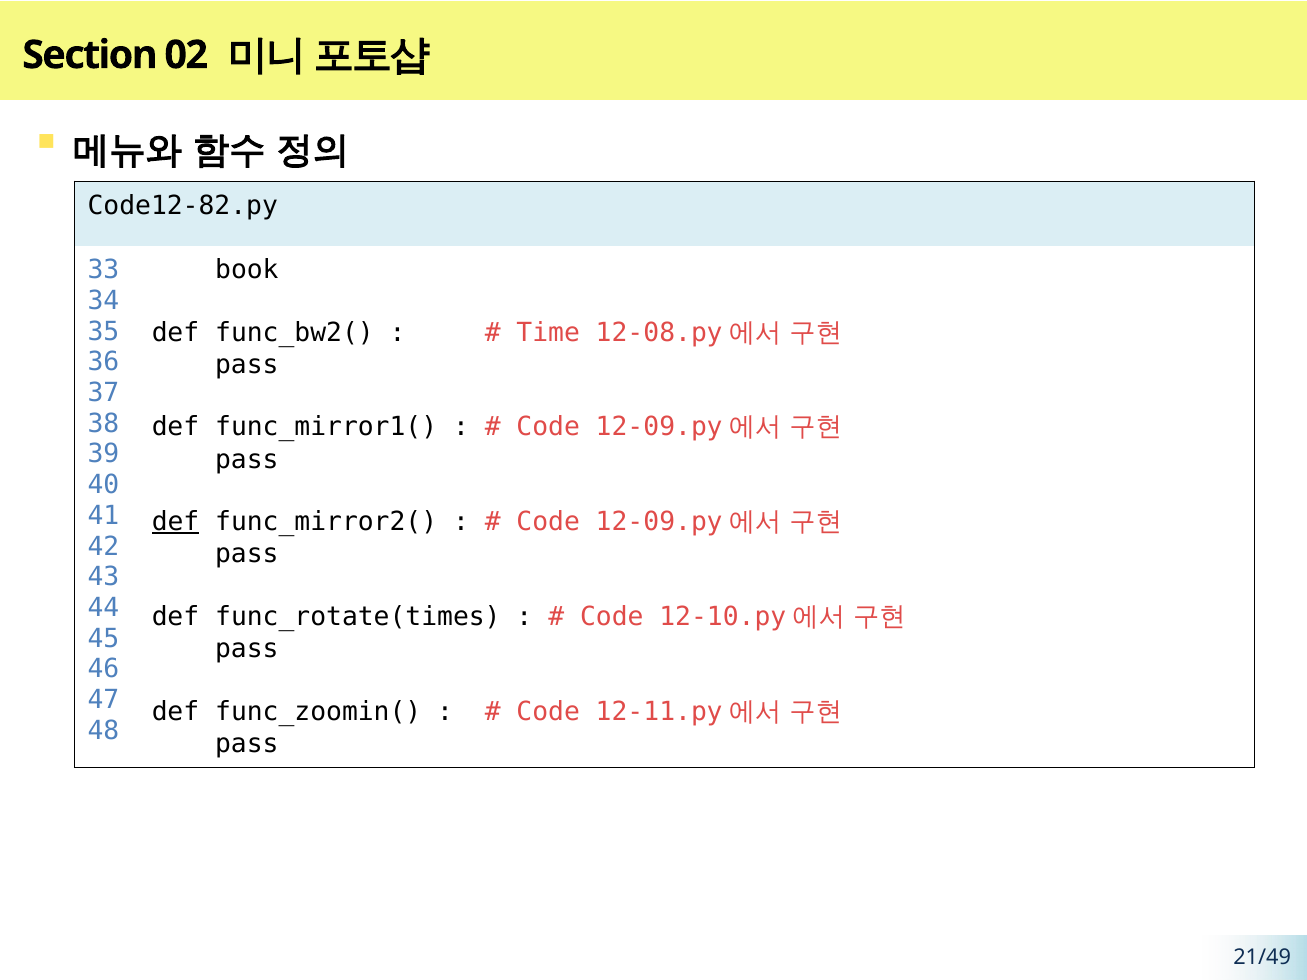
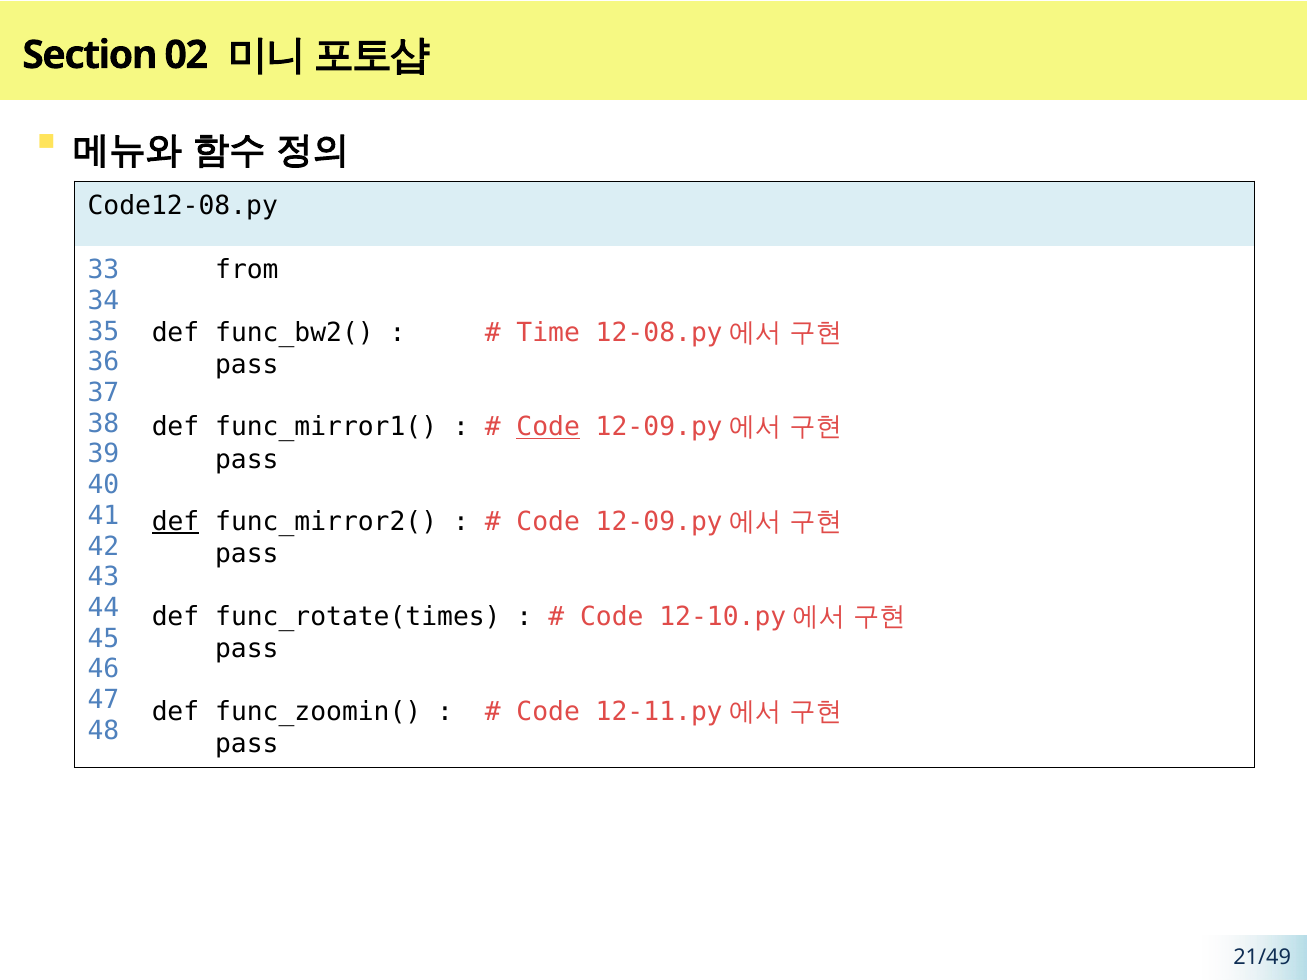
Code12-82.py: Code12-82.py -> Code12-08.py (183, 206)
book: book -> from (247, 270)
Code underline: none -> present (548, 427)
